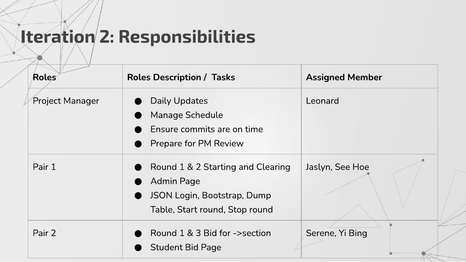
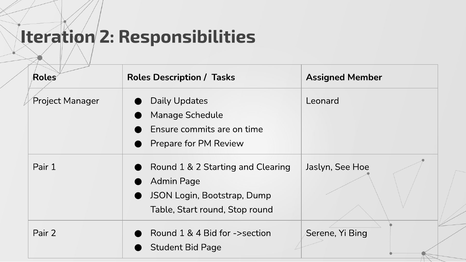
3: 3 -> 4 (198, 233)
